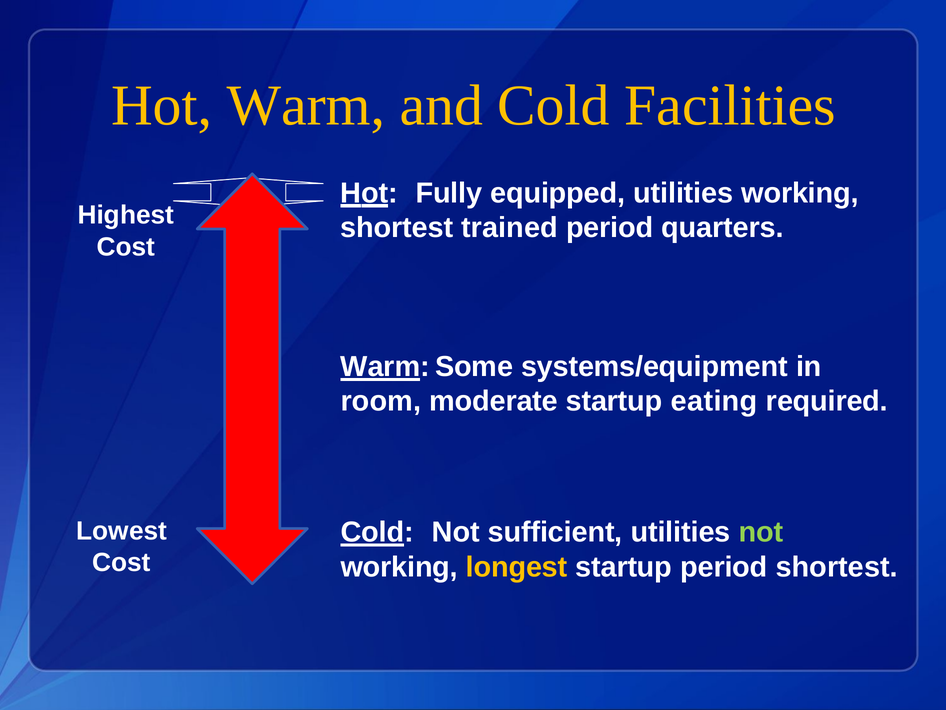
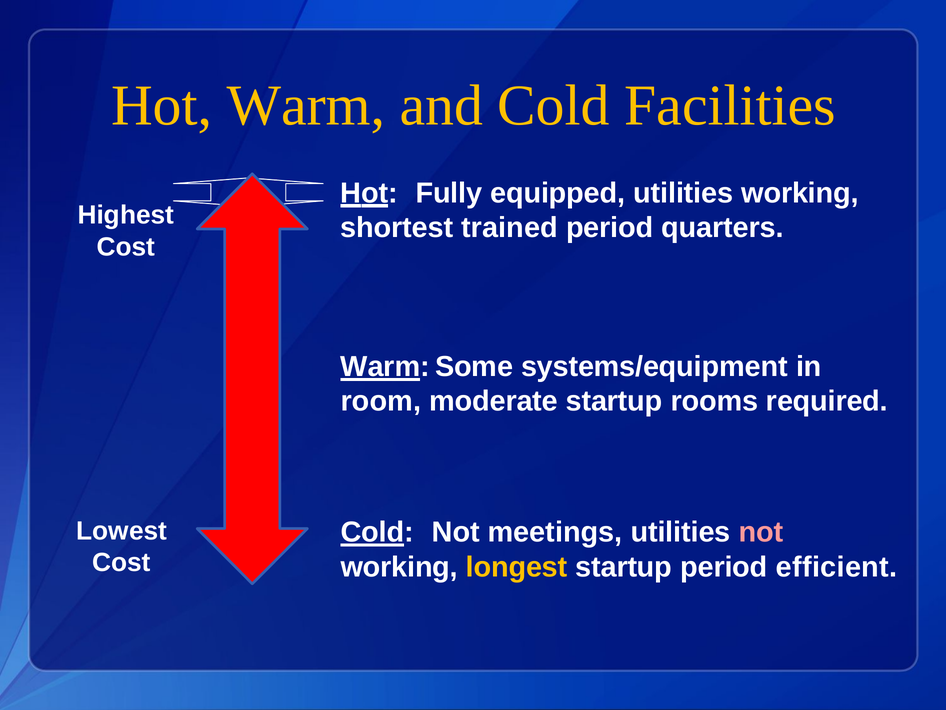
eating: eating -> rooms (714, 401)
sufficient: sufficient -> meetings (555, 532)
not colour: light green -> pink (761, 532)
period shortest: shortest -> efficient (837, 567)
